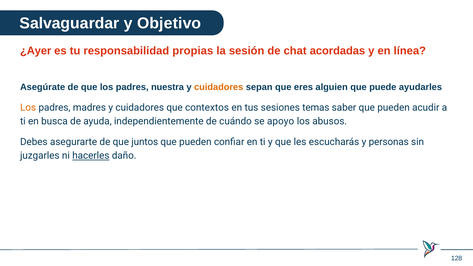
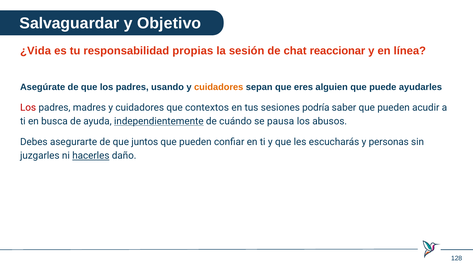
¿Ayer: ¿Ayer -> ¿Vida (36, 51)
acordadas: acordadas -> reaccionar (337, 51)
nuestra: nuestra -> usando (167, 87)
Los colour: orange -> red (28, 108)
temas: temas -> podría (316, 108)
independientemente underline: none -> present (159, 121)
apoyo: apoyo -> pausa (281, 121)
